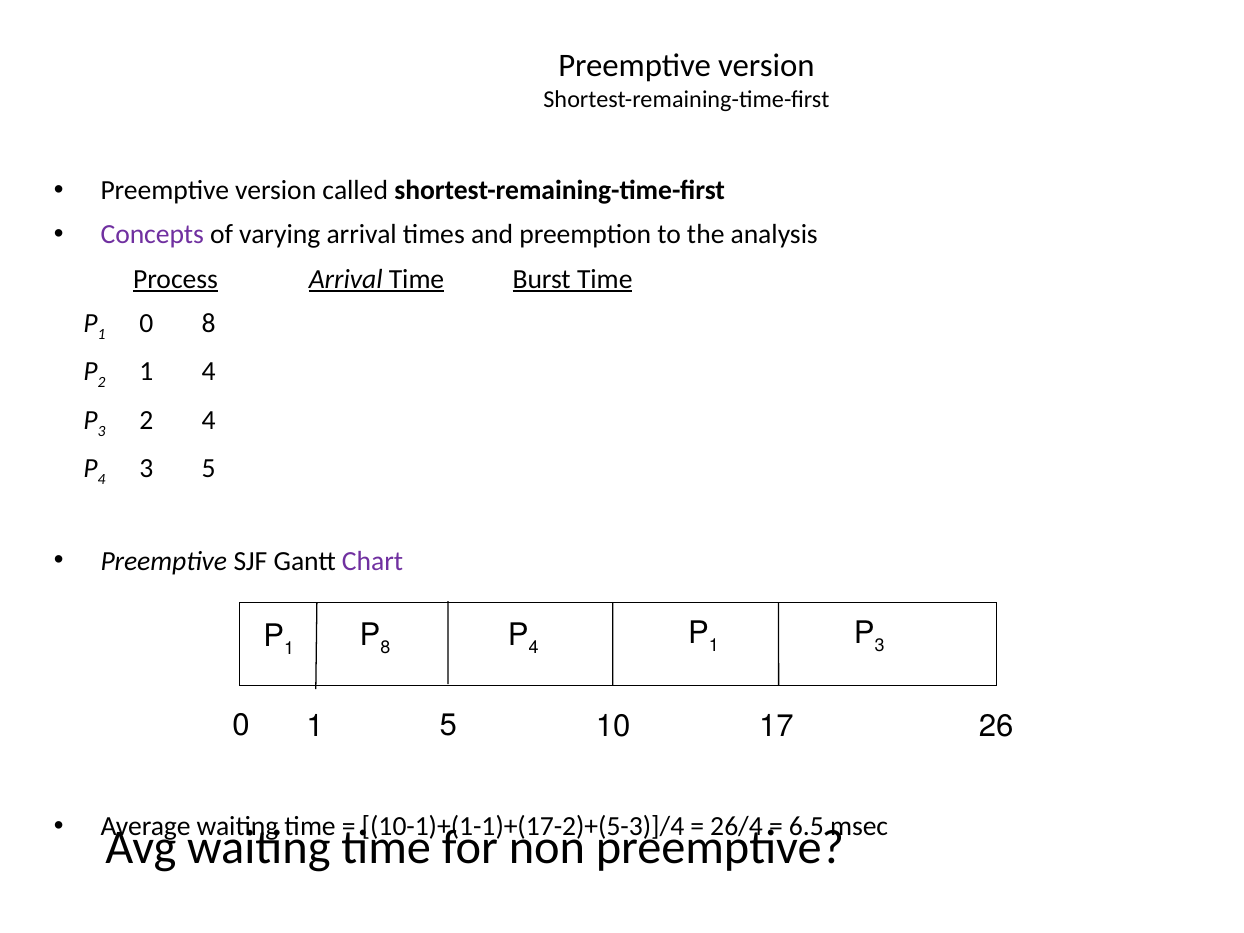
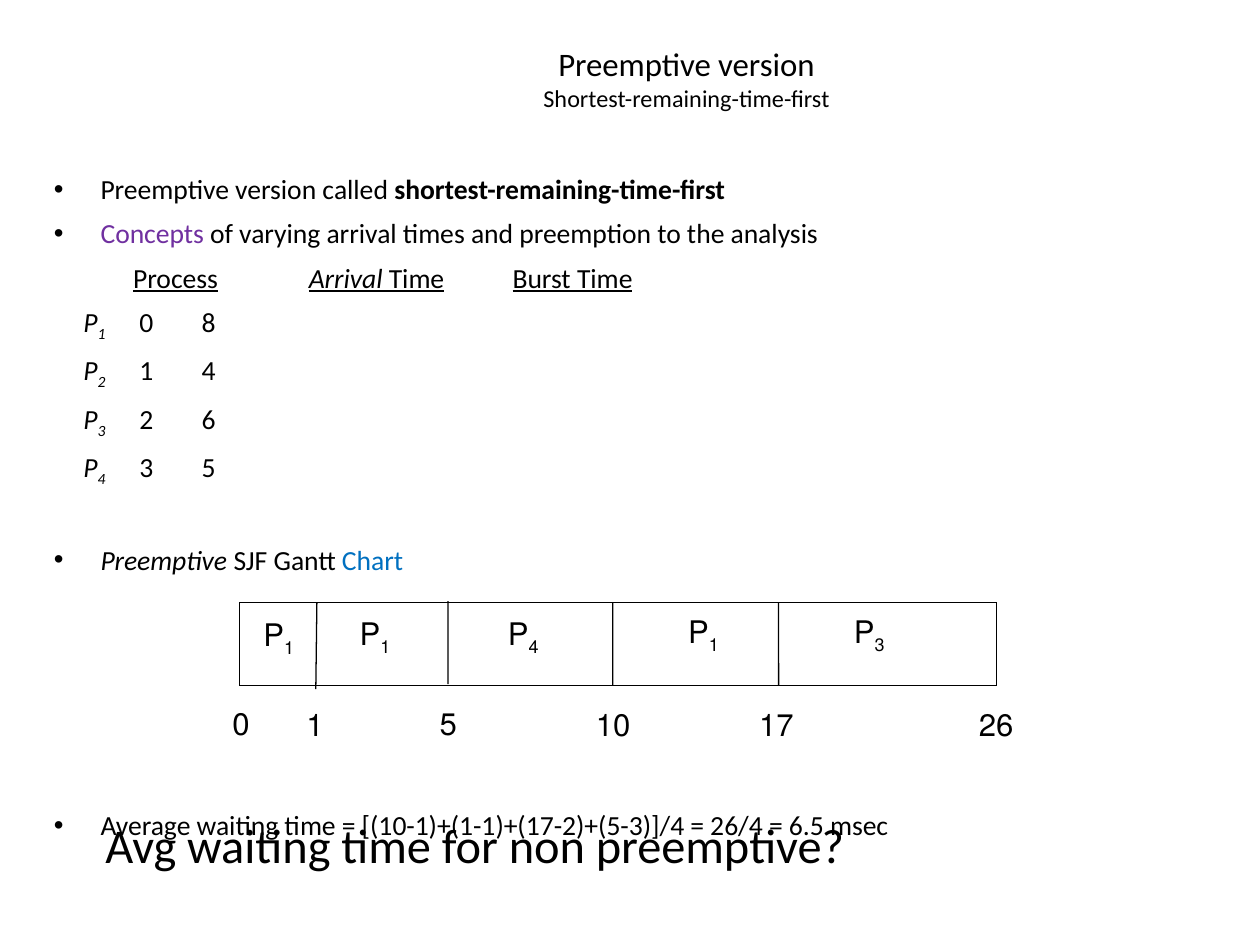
2 4: 4 -> 6 (209, 420)
Chart colour: purple -> blue (373, 561)
8: 8 -> 1 (385, 648)
